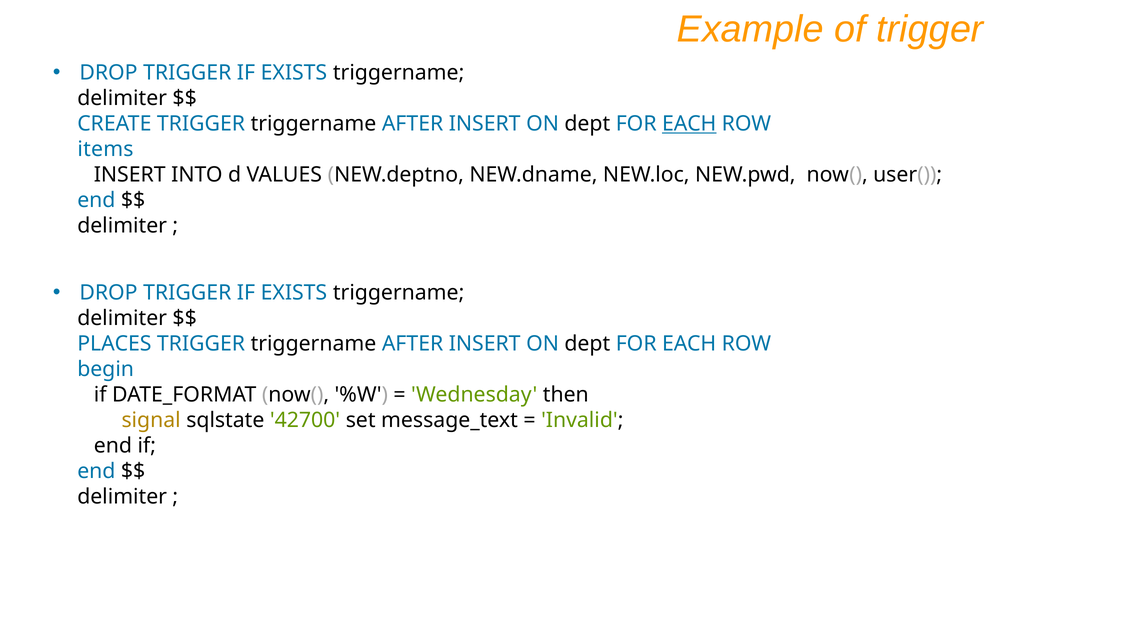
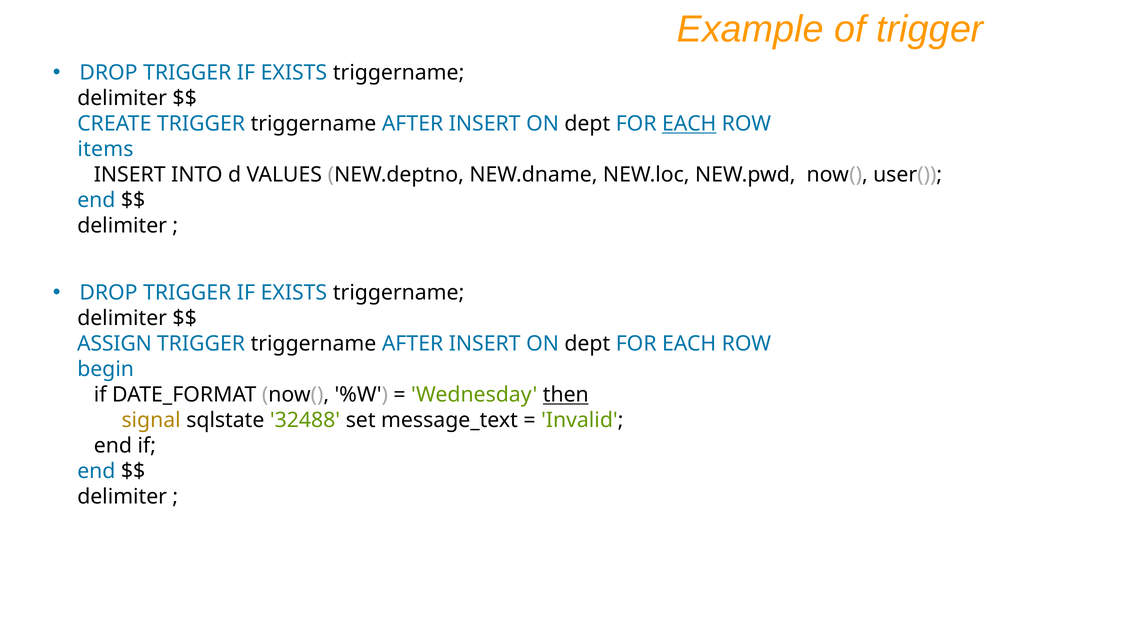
PLACES: PLACES -> ASSIGN (114, 344)
then underline: none -> present (566, 395)
42700: 42700 -> 32488 (305, 420)
